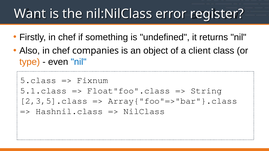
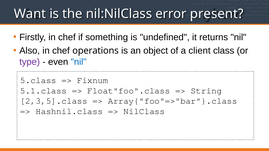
register: register -> present (217, 14)
companies: companies -> operations (96, 51)
type colour: orange -> purple (30, 62)
